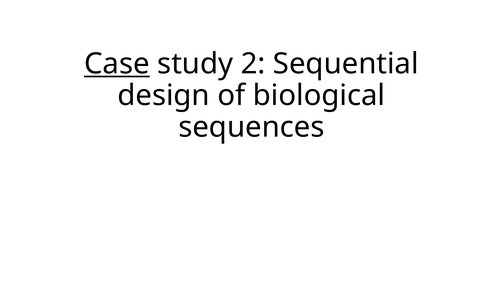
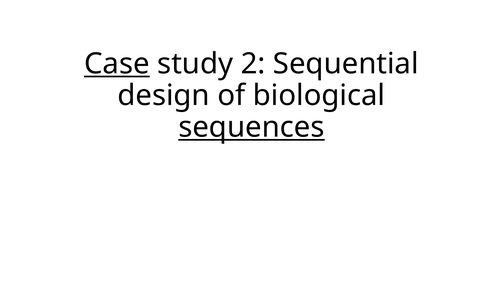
sequences underline: none -> present (251, 127)
